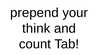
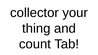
prepend: prepend -> collector (34, 13)
think: think -> thing (36, 28)
